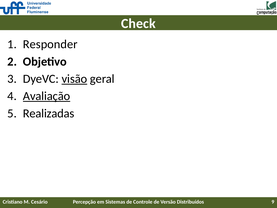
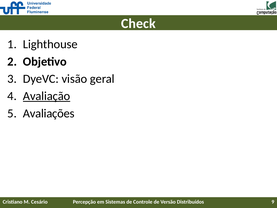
Responder: Responder -> Lighthouse (50, 44)
visão underline: present -> none (74, 79)
Realizadas: Realizadas -> Avaliações (49, 113)
